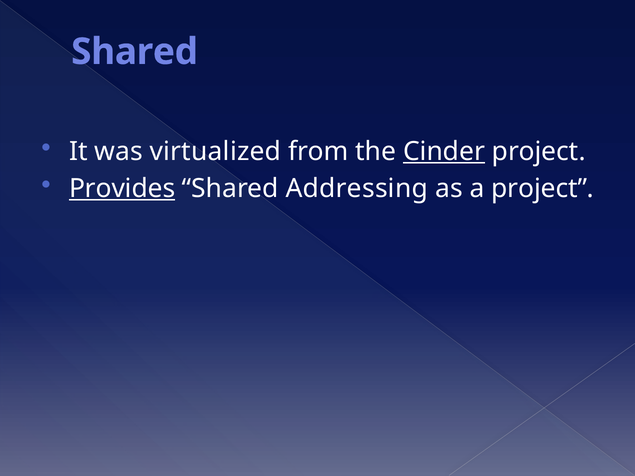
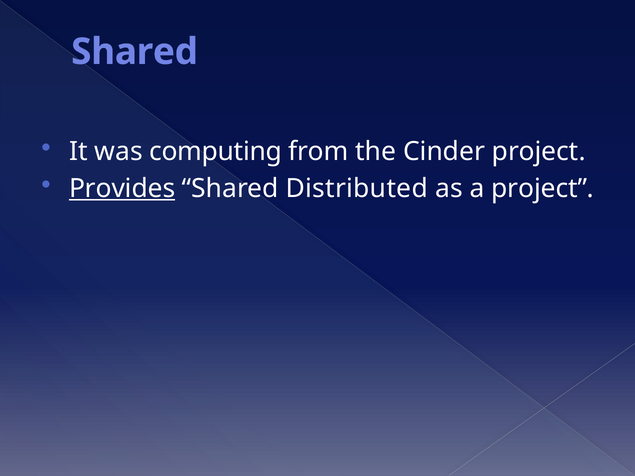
virtualized: virtualized -> computing (216, 152)
Cinder underline: present -> none (444, 152)
Addressing: Addressing -> Distributed (357, 189)
